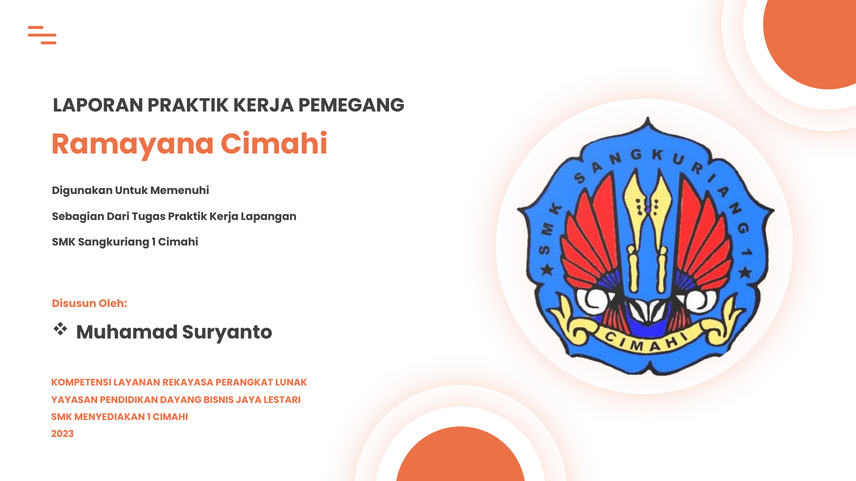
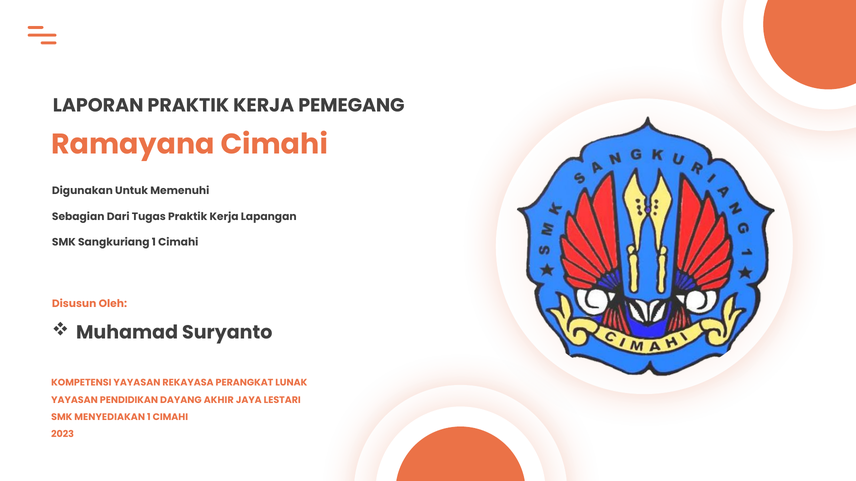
KOMPETENSI LAYANAN: LAYANAN -> YAYASAN (137, 383)
BISNIS: BISNIS -> AKHIR (219, 400)
